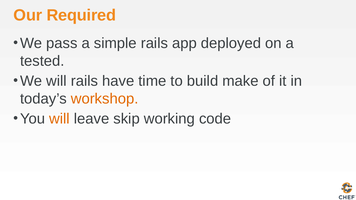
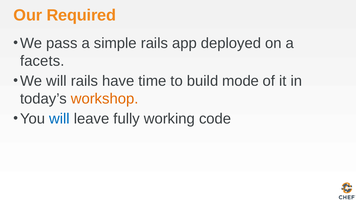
tested: tested -> facets (42, 61)
make: make -> mode (241, 81)
will colour: orange -> blue (59, 119)
skip: skip -> fully (127, 119)
